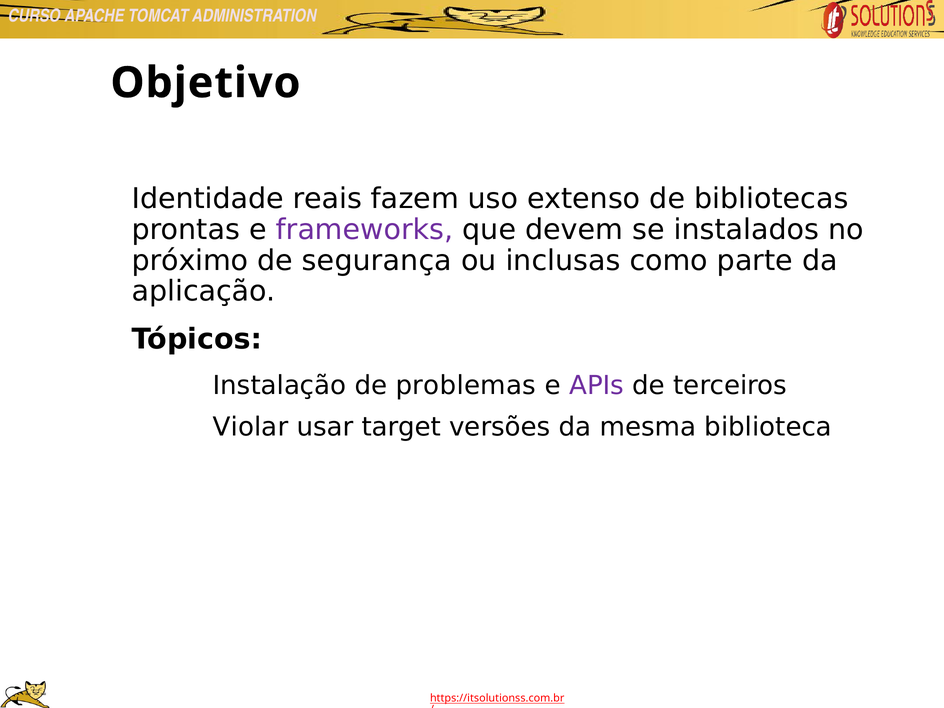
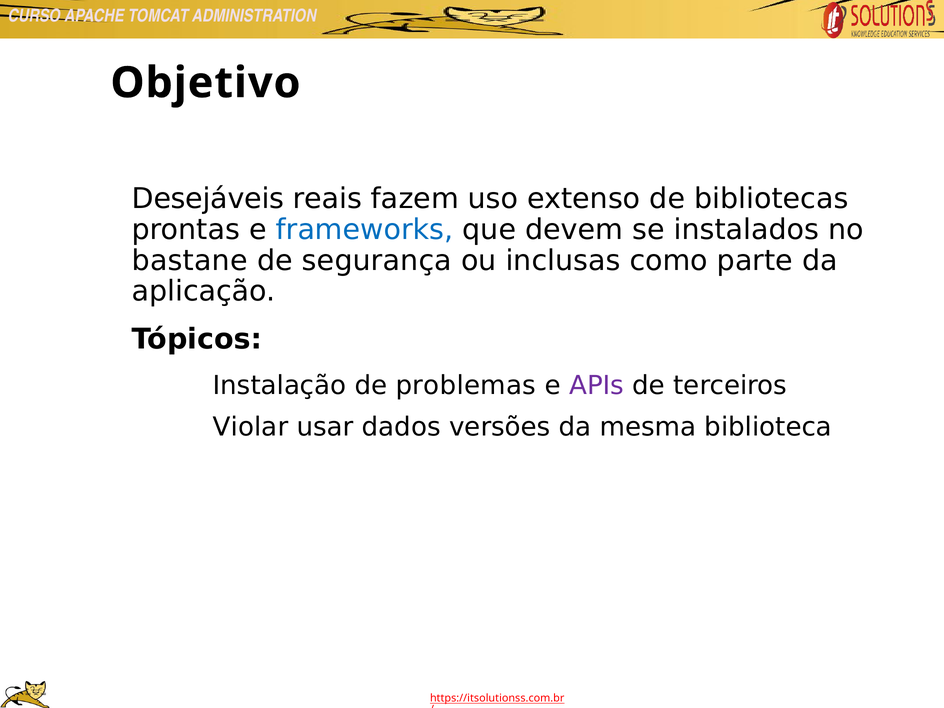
Identidade: Identidade -> Desejáveis (208, 199)
frameworks colour: purple -> blue (365, 230)
próximo: próximo -> bastane (190, 261)
target: target -> dados (401, 427)
